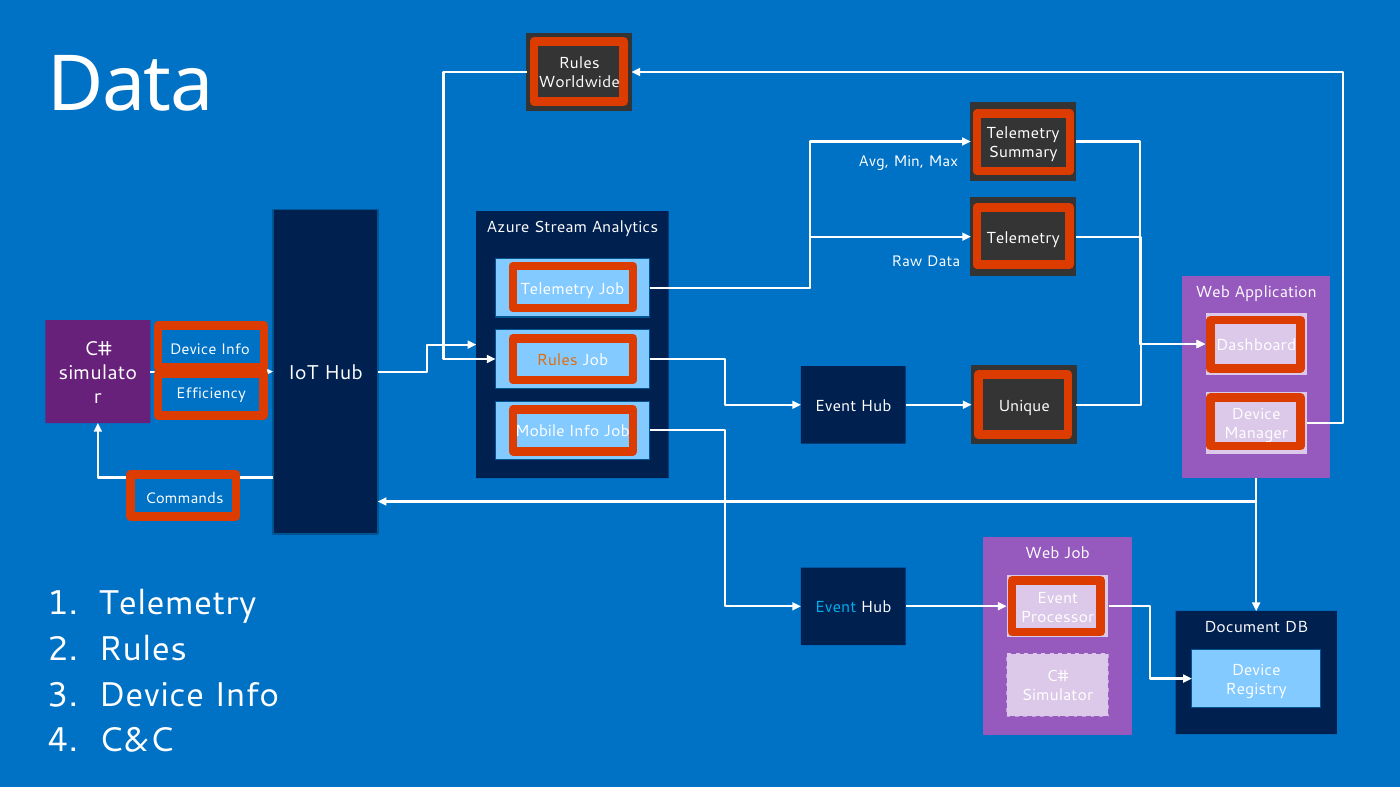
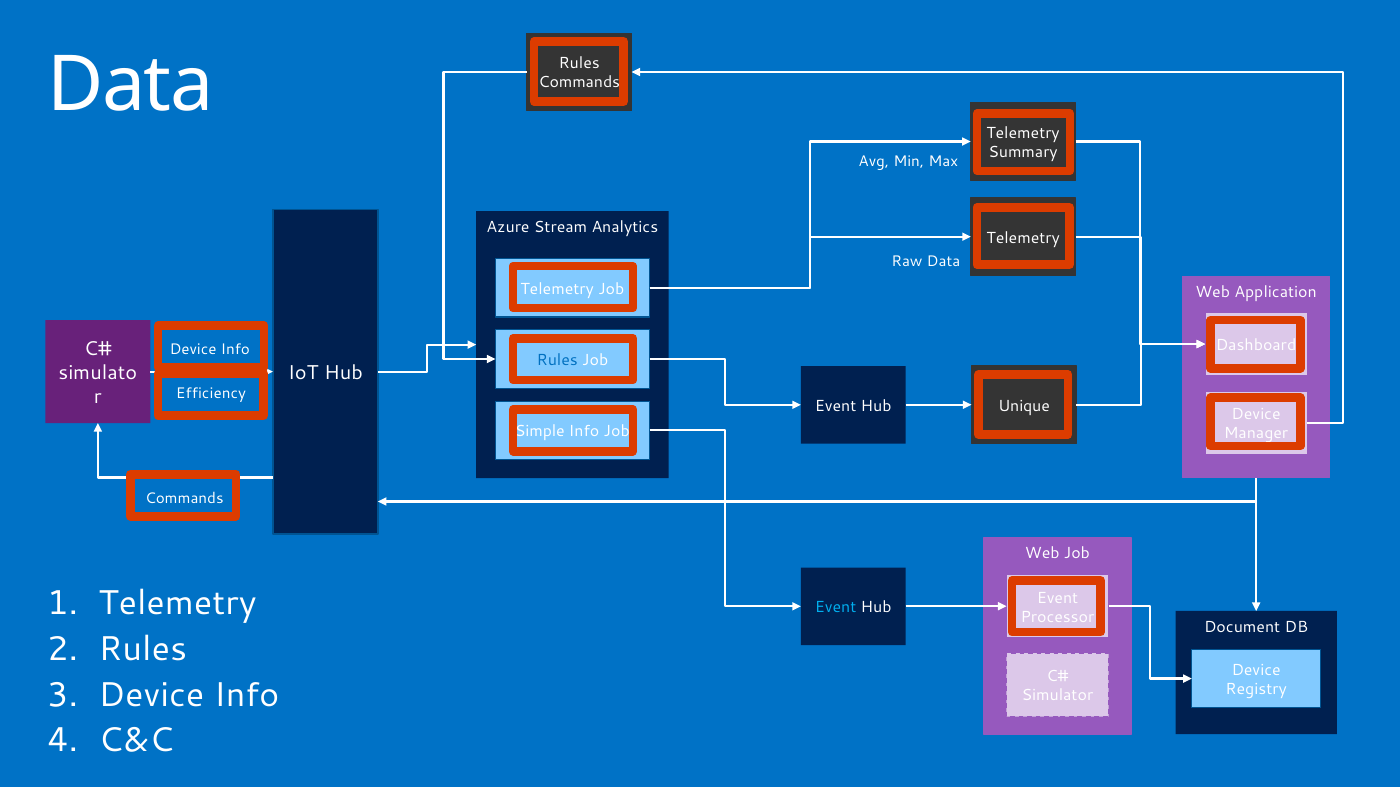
Worldwide: Worldwide -> Commands (579, 83)
Rules colour: orange -> blue (557, 360)
Mobile: Mobile -> Simple (540, 432)
